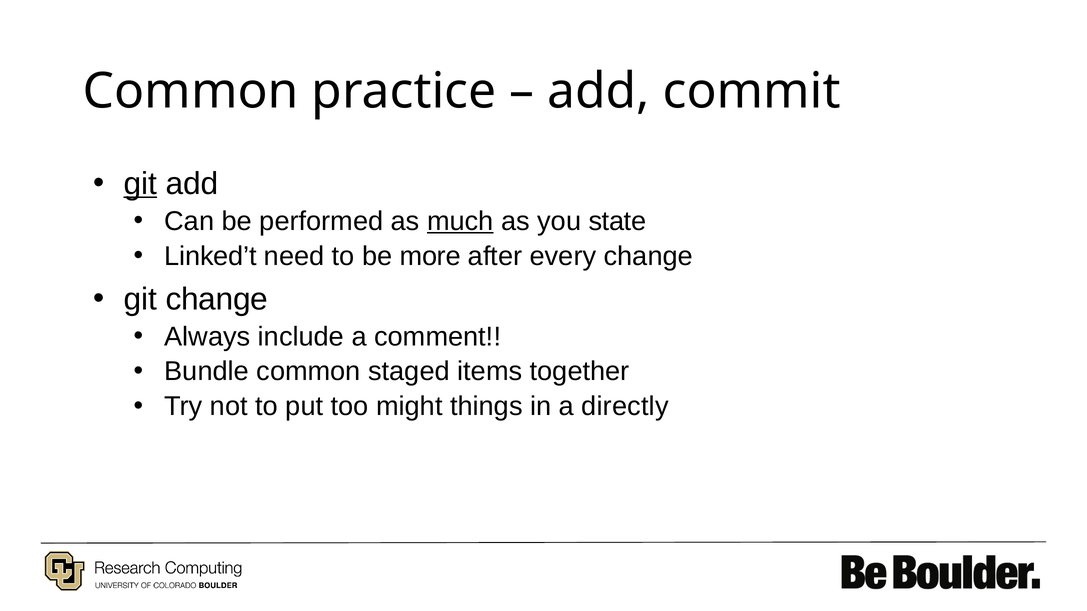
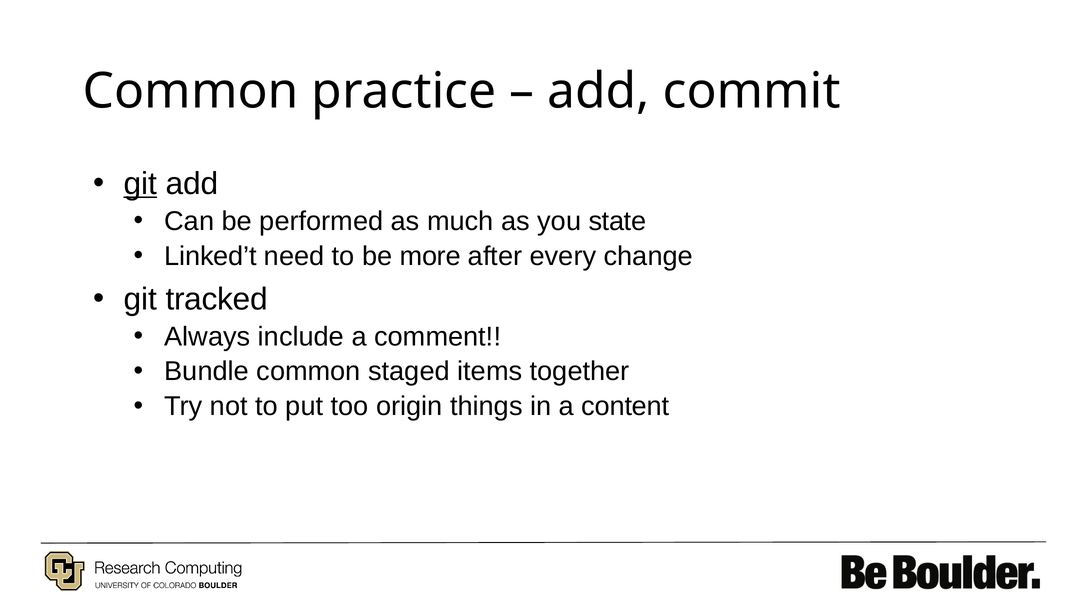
much underline: present -> none (460, 221)
git change: change -> tracked (217, 299)
might: might -> origin (409, 407)
directly: directly -> content (625, 407)
